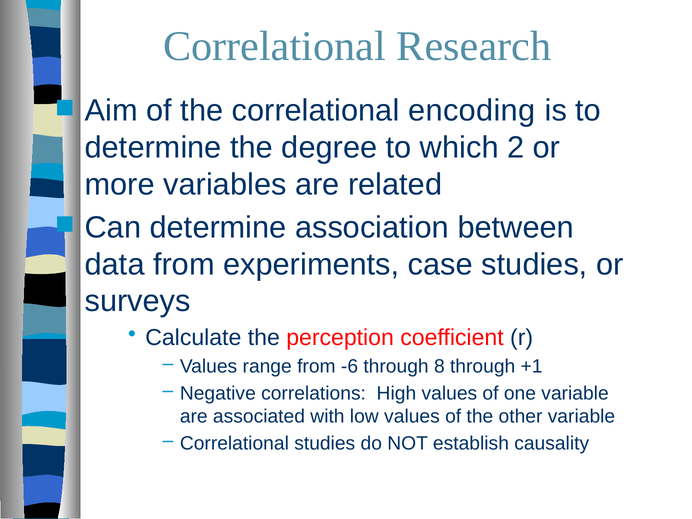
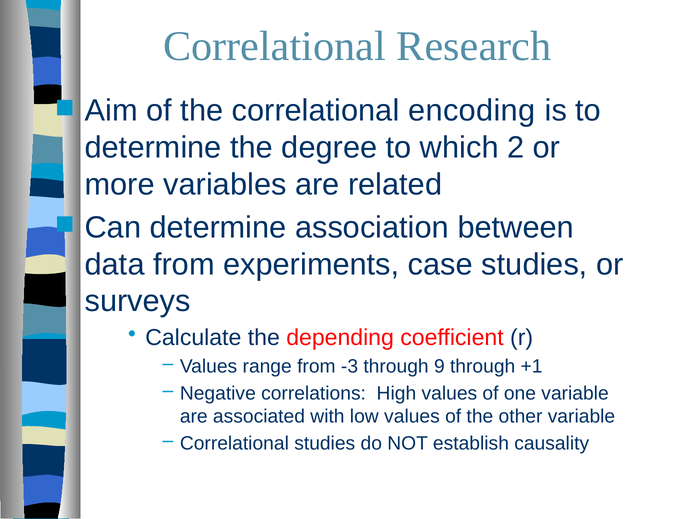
perception: perception -> depending (340, 338)
-6: -6 -> -3 (350, 367)
8: 8 -> 9 (439, 367)
